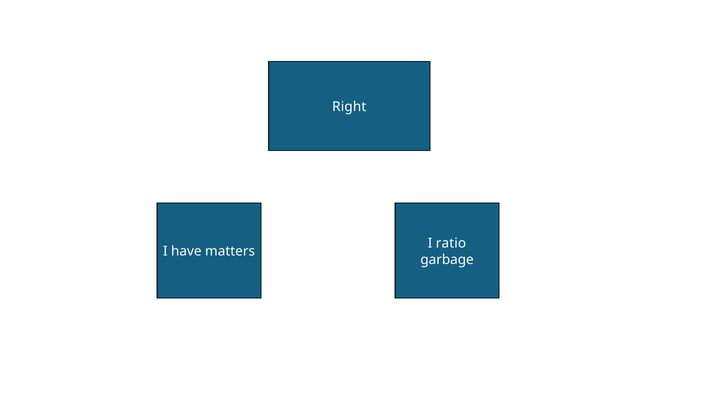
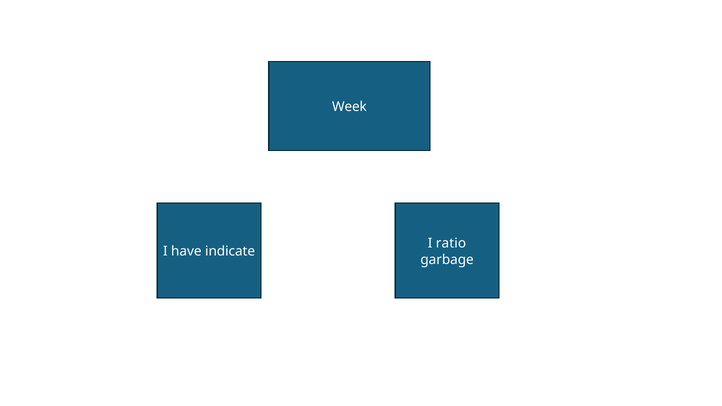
Right: Right -> Week (349, 107)
matters: matters -> indicate (230, 252)
